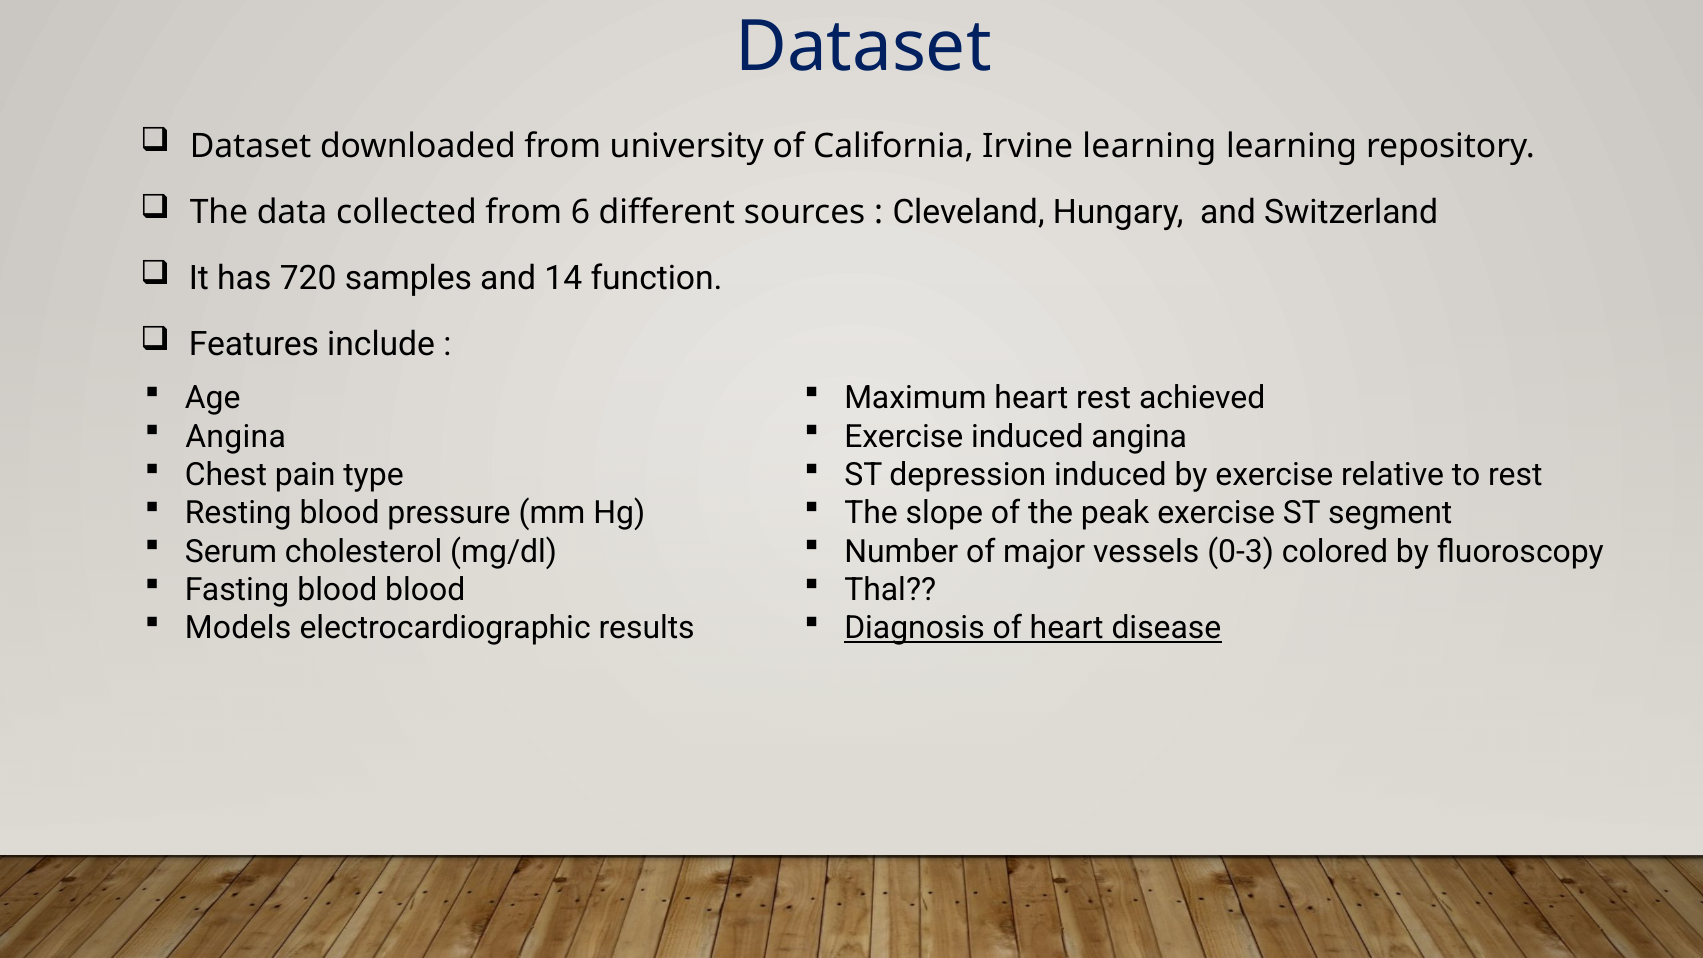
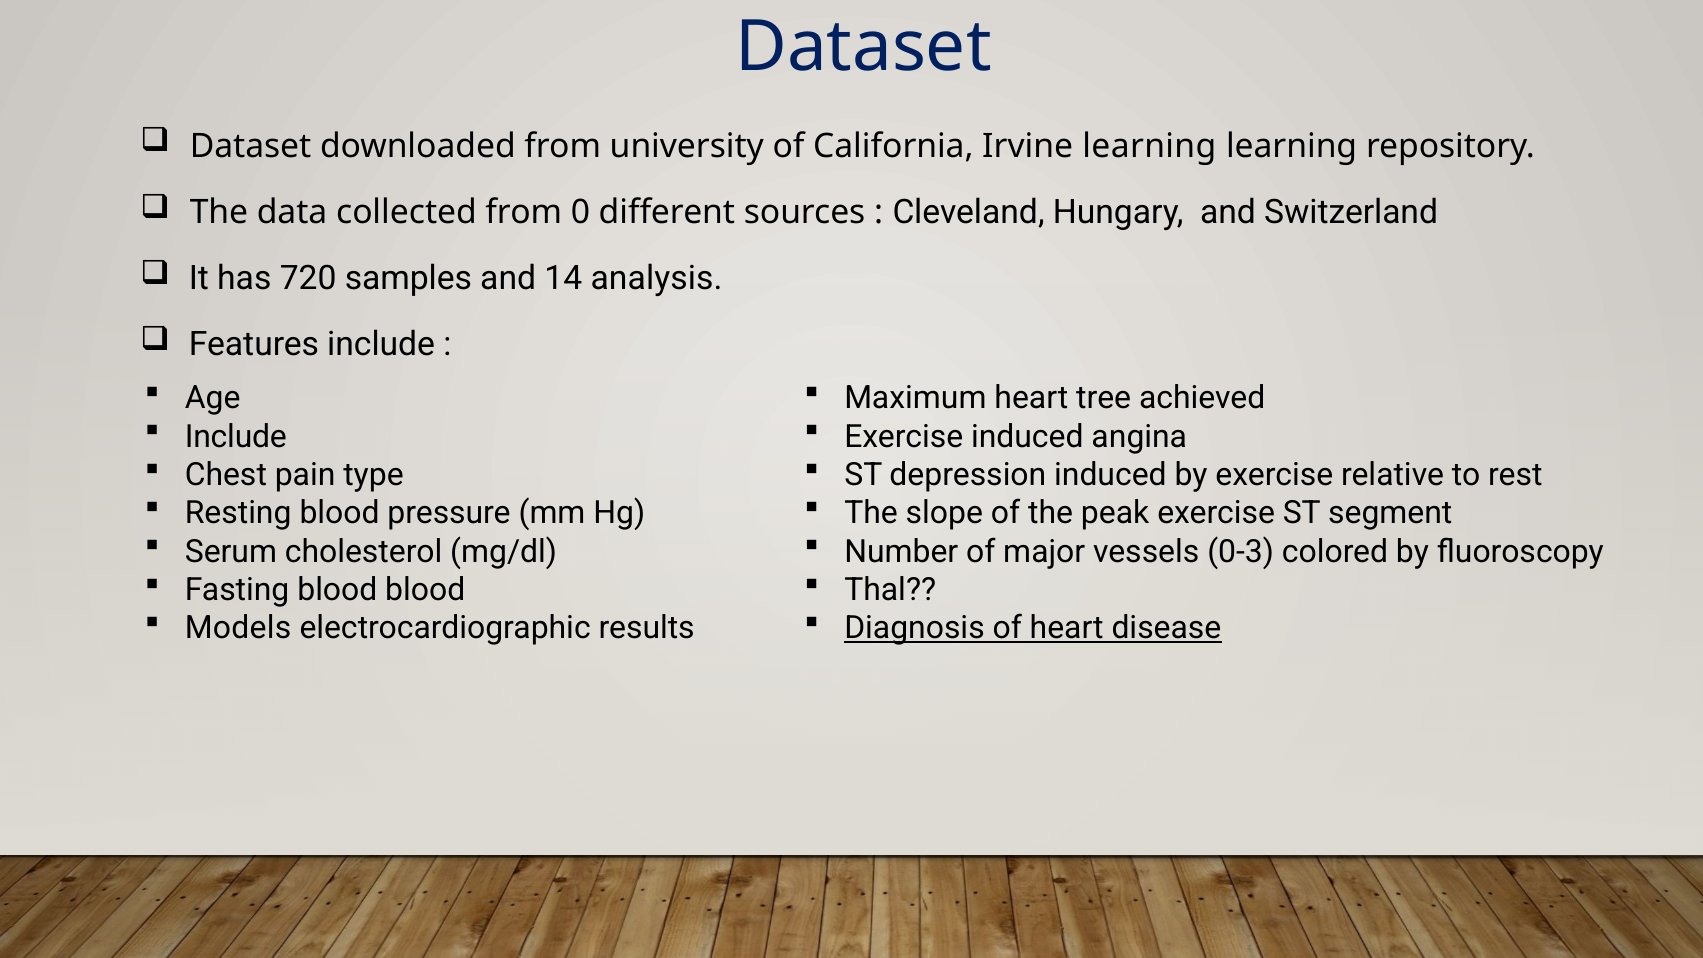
6: 6 -> 0 (580, 212)
function: function -> analysis (656, 279)
heart rest: rest -> tree (1104, 398)
Angina: Angina -> Include (236, 437)
